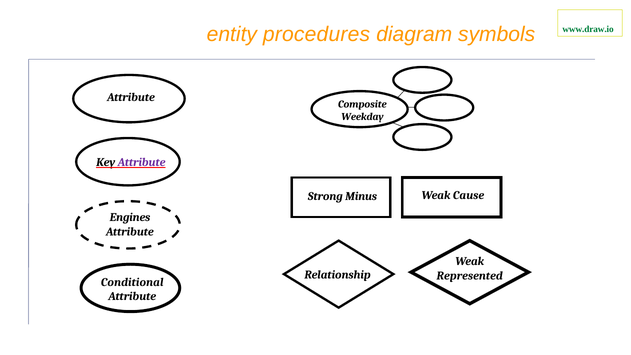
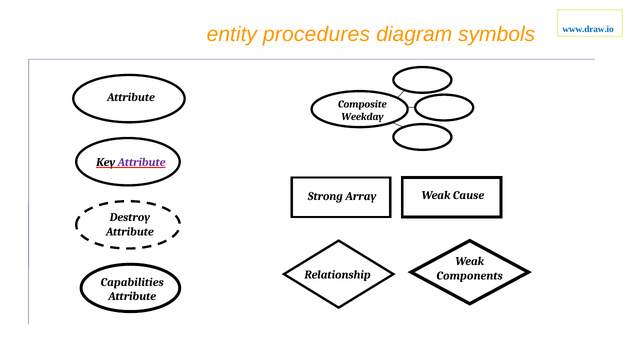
www.draw.io colour: green -> blue (588, 29)
Minus: Minus -> Array (361, 196)
Engines: Engines -> Destroy (130, 217)
Represented: Represented -> Components (470, 276)
Conditional: Conditional -> Capabilities (132, 282)
